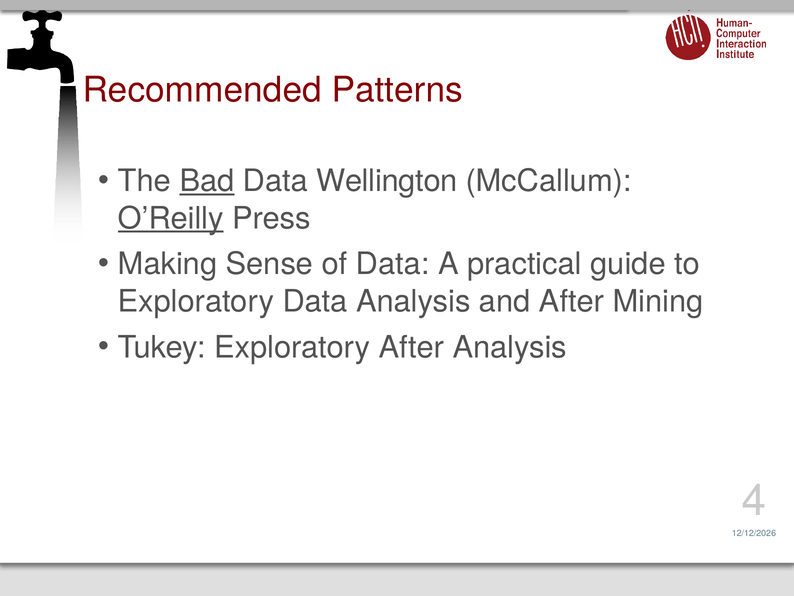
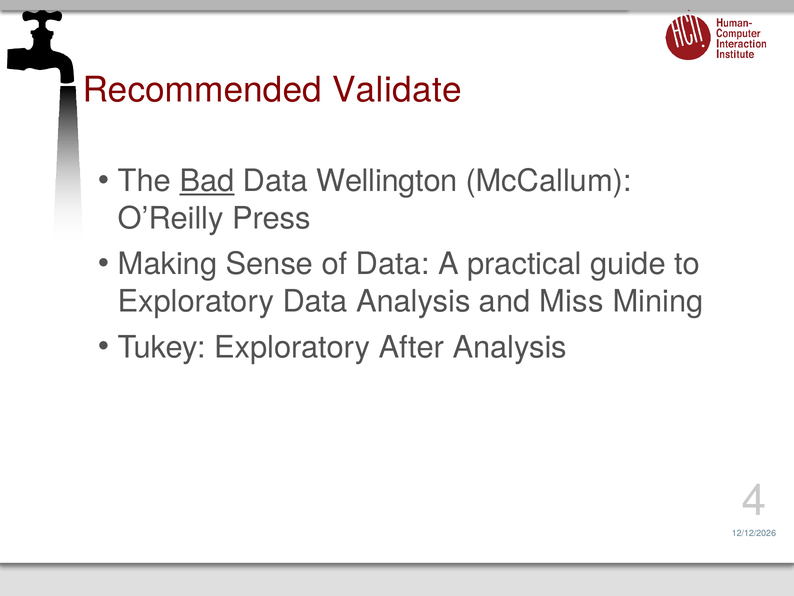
Patterns: Patterns -> Validate (397, 90)
O’Reilly underline: present -> none (171, 218)
and After: After -> Miss (571, 301)
